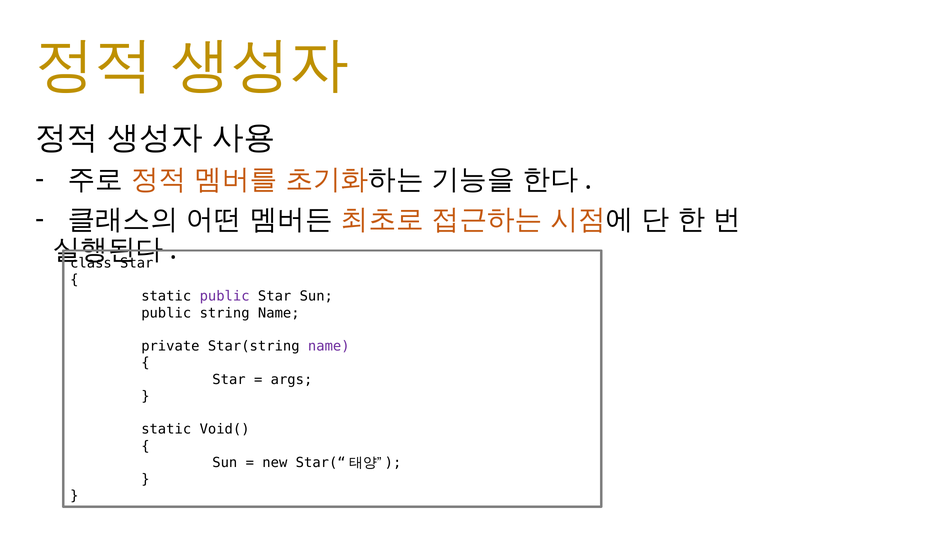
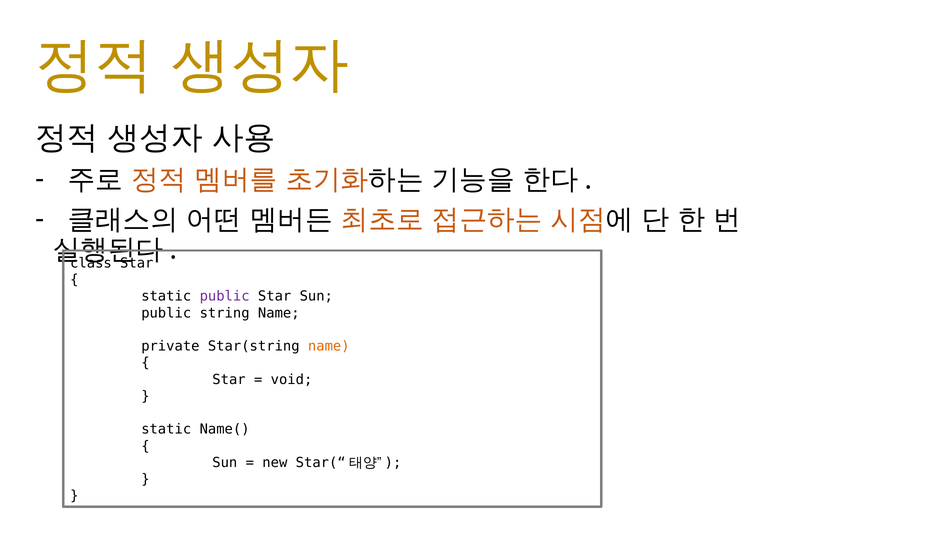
name colour: purple -> orange (329, 346)
args: args -> void (292, 379)
Void(: Void( -> Name( (225, 429)
